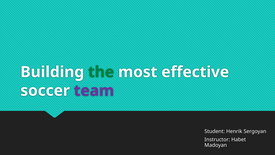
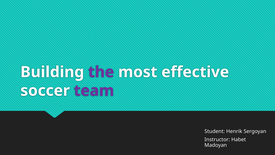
the colour: green -> purple (101, 72)
